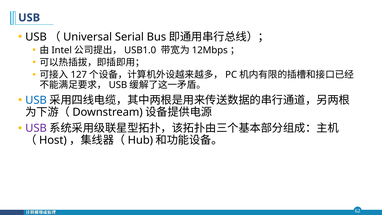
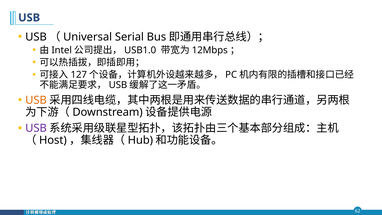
USB colour: blue -> orange (36, 100)
